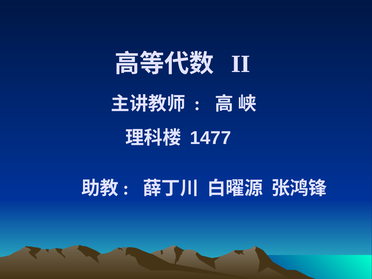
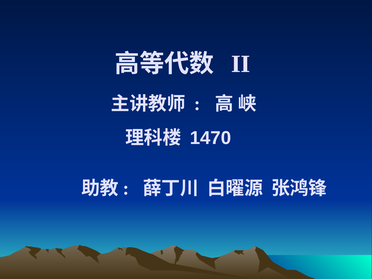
1477: 1477 -> 1470 (210, 138)
